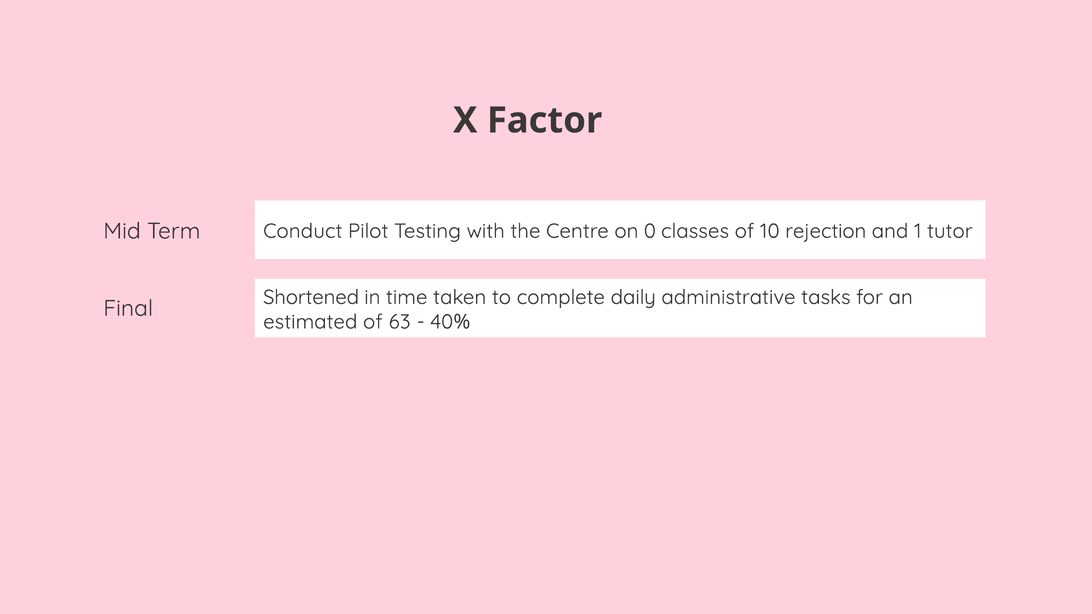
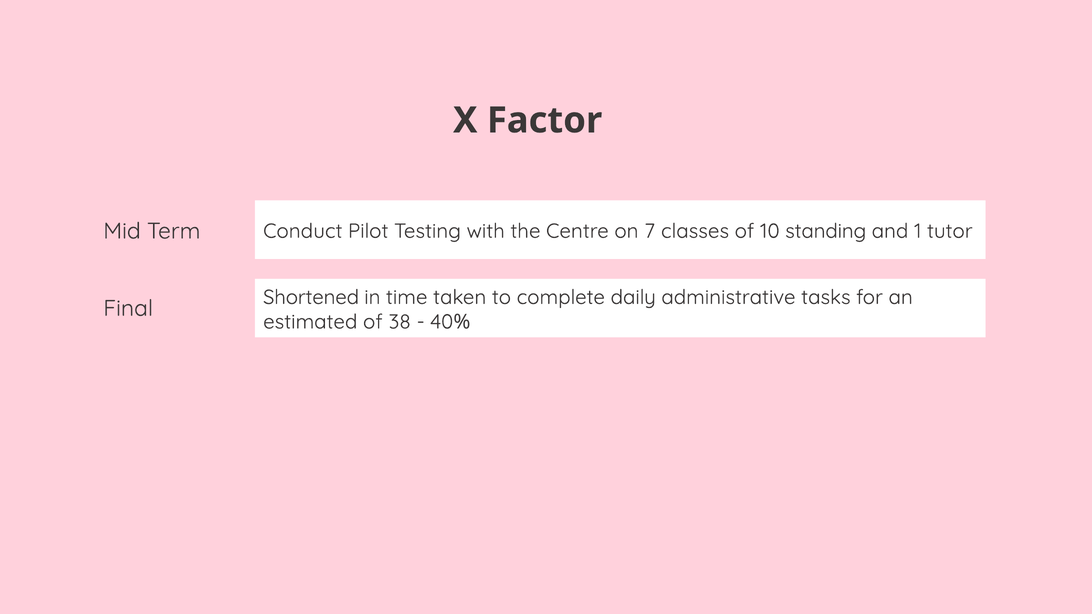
0: 0 -> 7 (650, 231)
rejection: rejection -> standing (826, 231)
63: 63 -> 38 (400, 322)
